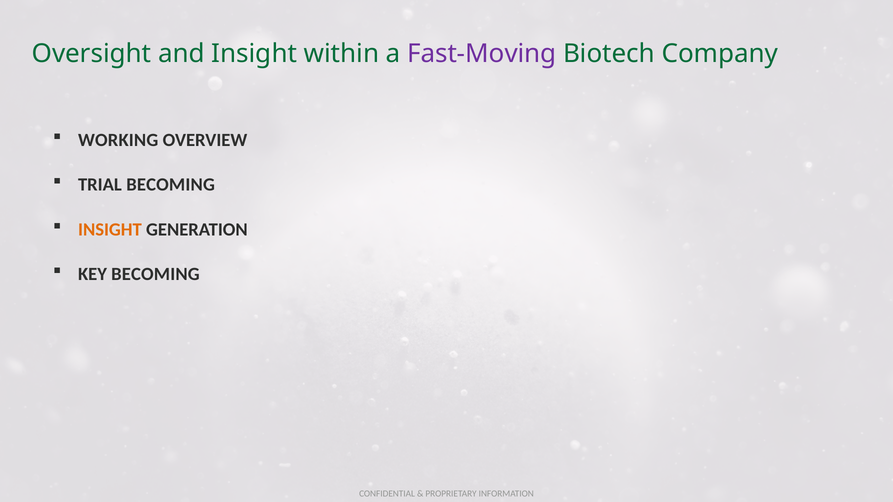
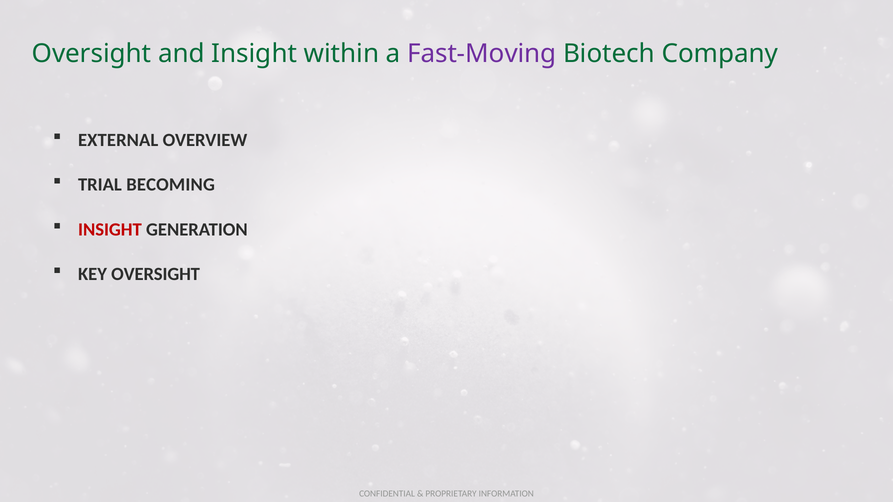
WORKING: WORKING -> EXTERNAL (118, 140)
INSIGHT colour: orange -> red (110, 230)
KEY BECOMING: BECOMING -> OVERSIGHT (156, 274)
